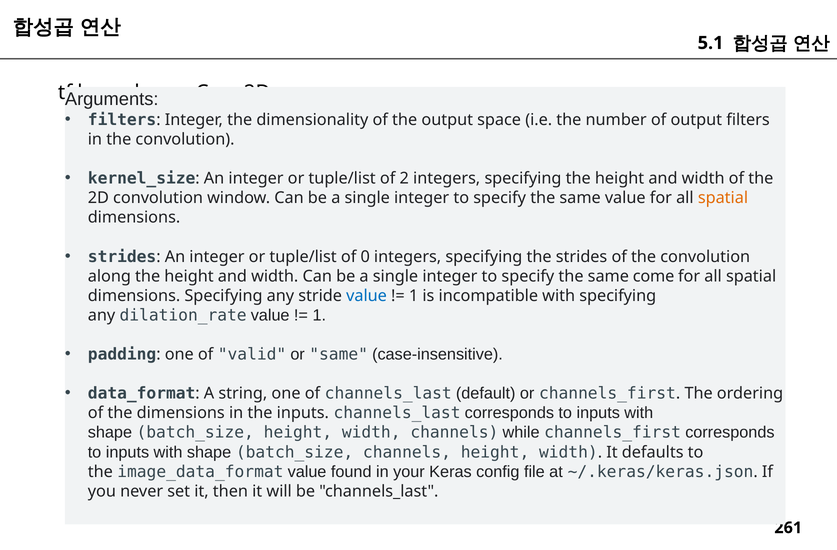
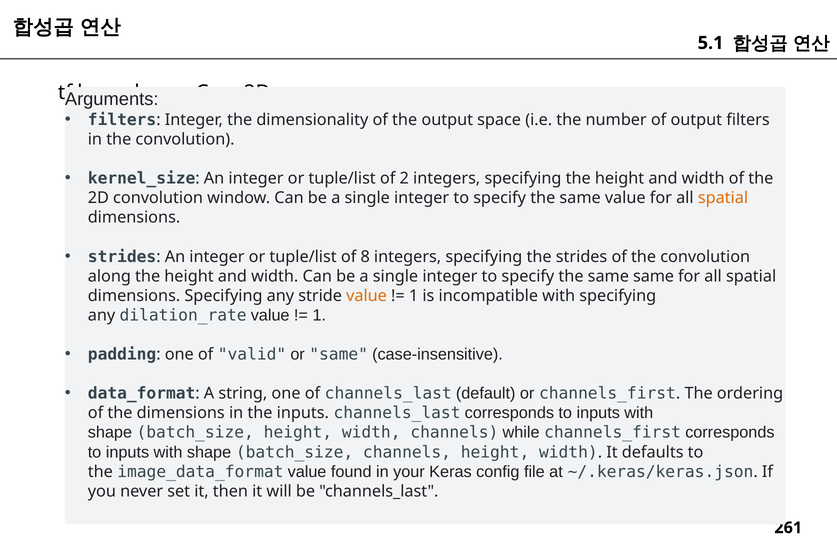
0: 0 -> 8 (365, 257)
same come: come -> same (654, 276)
value colour: blue -> orange (367, 296)
